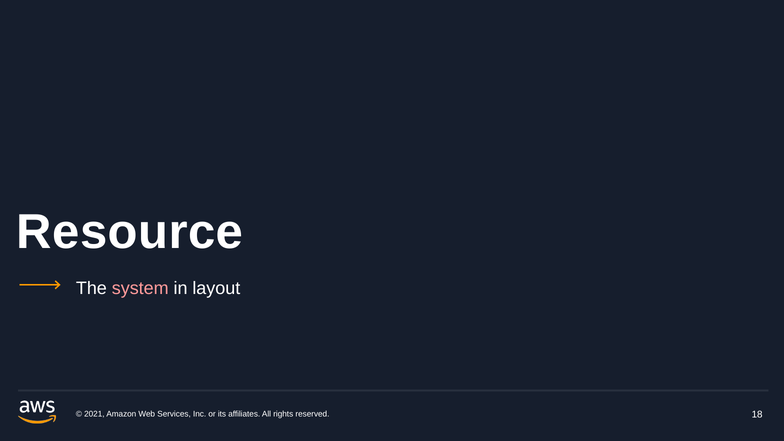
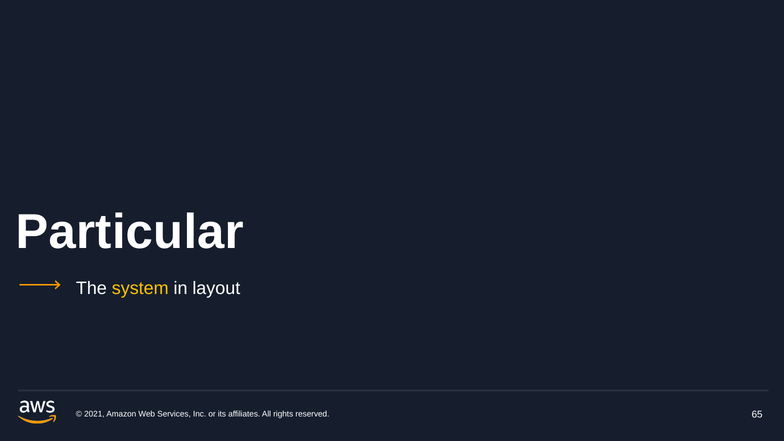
Resource: Resource -> Particular (130, 232)
system colour: pink -> yellow (140, 288)
18: 18 -> 65 (757, 414)
